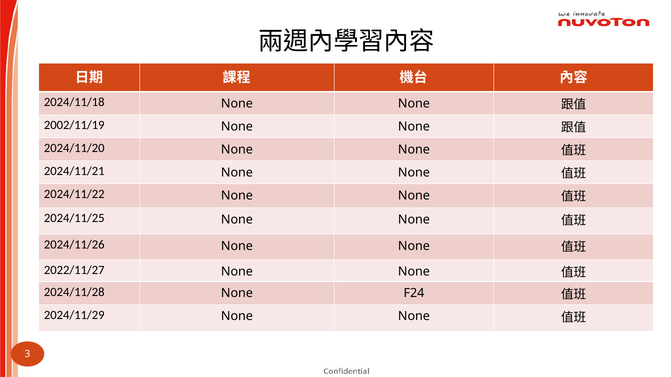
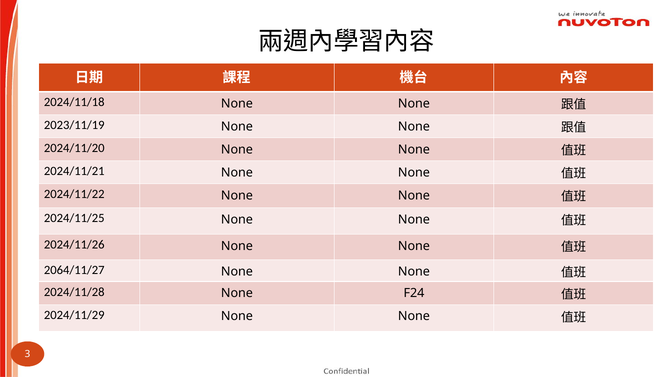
2002/11/19: 2002/11/19 -> 2023/11/19 (74, 125)
2022/11/27: 2022/11/27 -> 2064/11/27 (74, 270)
